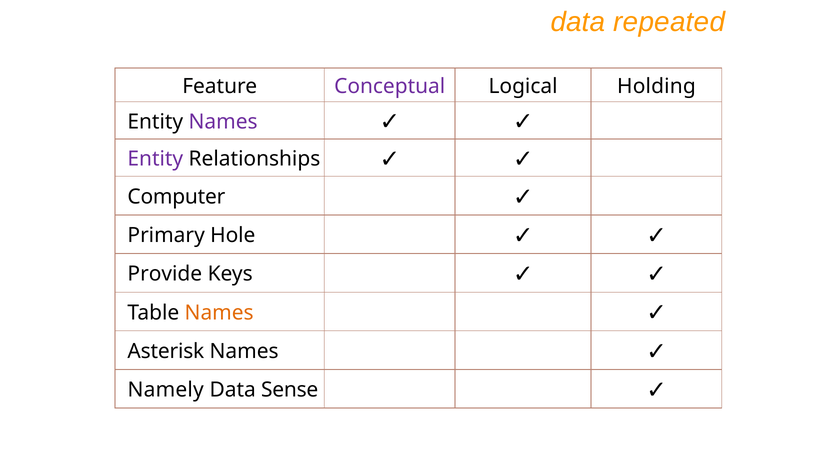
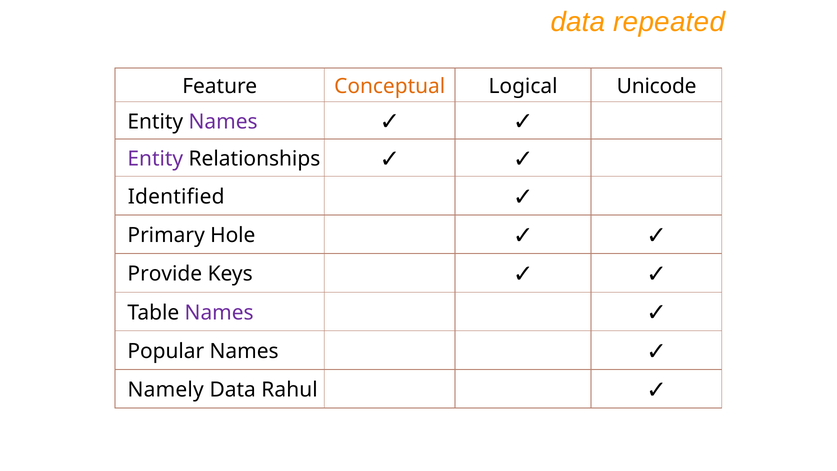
Conceptual colour: purple -> orange (390, 86)
Holding: Holding -> Unicode (657, 86)
Computer: Computer -> Identified (176, 197)
Names colour: orange -> purple (219, 313)
Asterisk: Asterisk -> Popular (166, 351)
Sense: Sense -> Rahul (290, 390)
